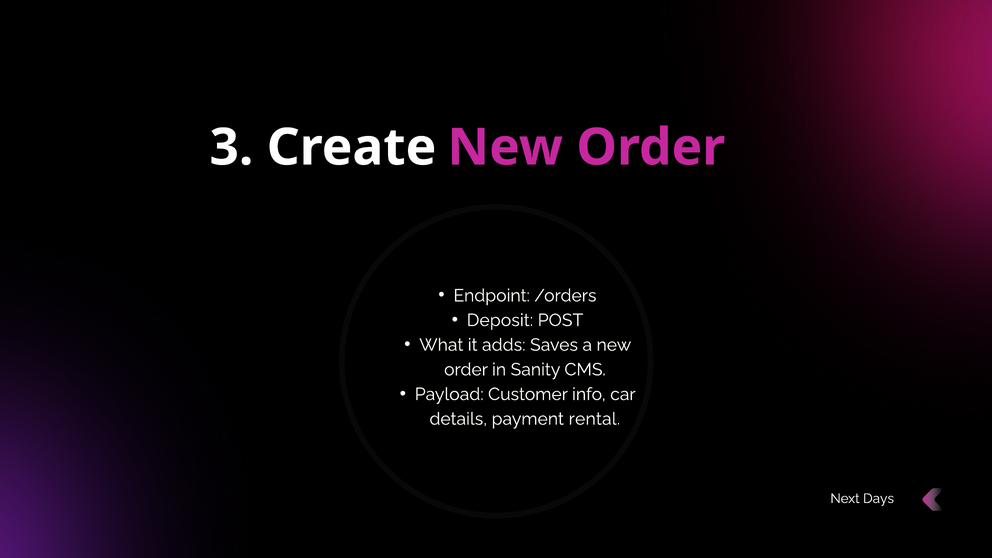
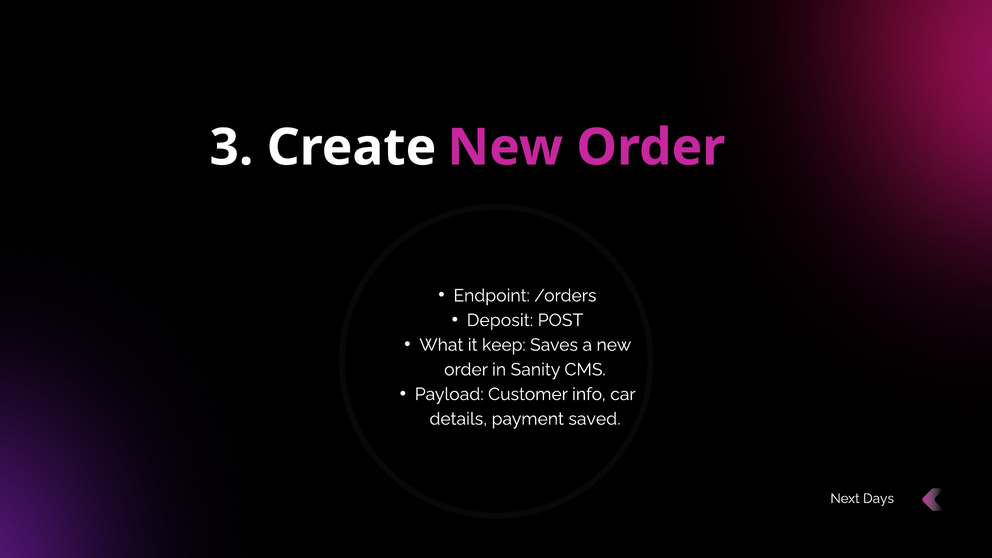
adds: adds -> keep (504, 345)
rental: rental -> saved (594, 419)
